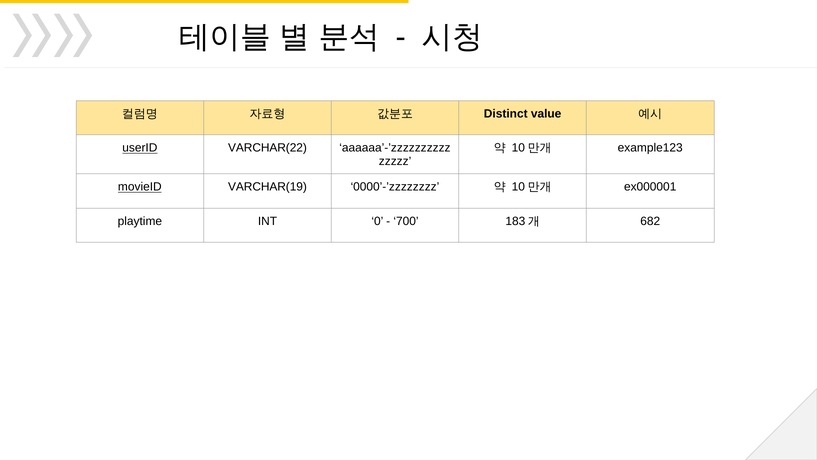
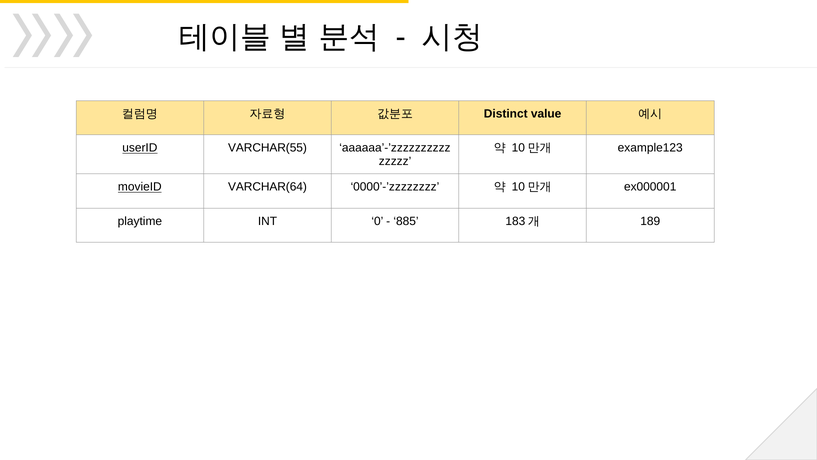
VARCHAR(22: VARCHAR(22 -> VARCHAR(55 (267, 148)
VARCHAR(19: VARCHAR(19 -> VARCHAR(64 (267, 187)
700: 700 -> 885 (406, 221)
682: 682 -> 189 (650, 221)
